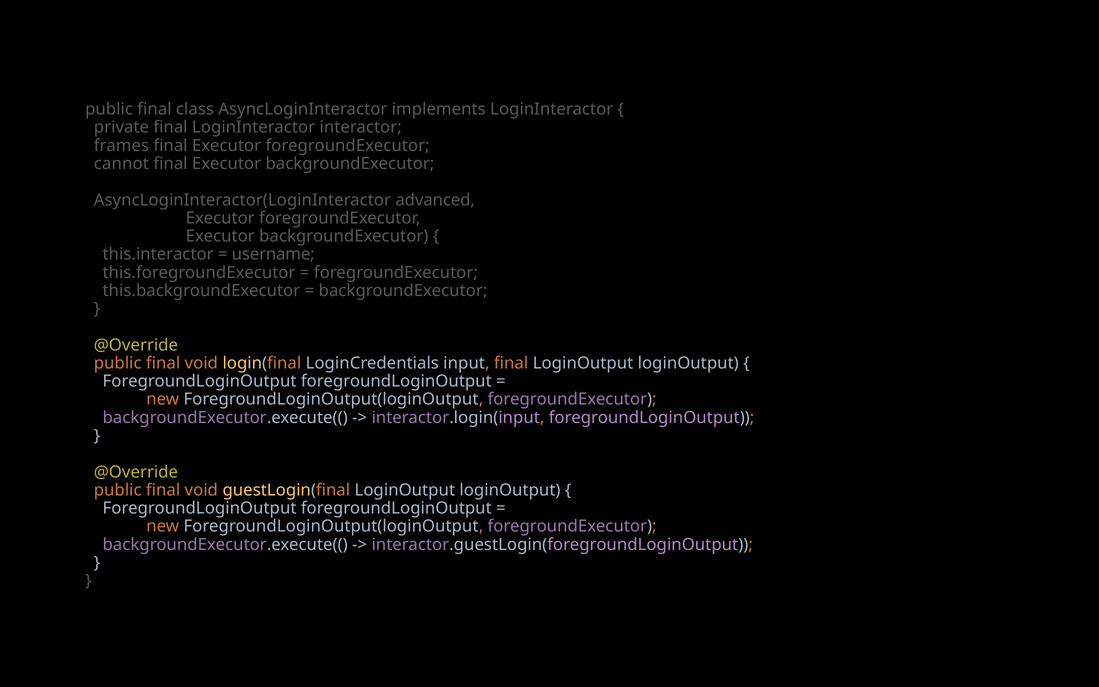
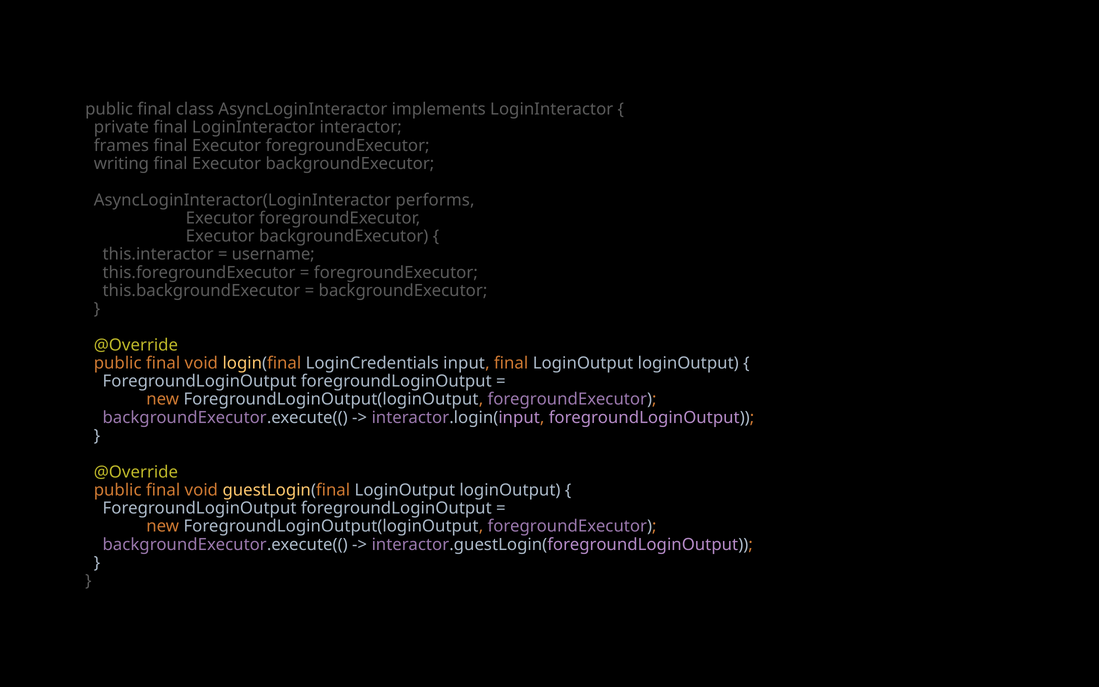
cannot: cannot -> writing (121, 164)
advanced: advanced -> performs (435, 200)
